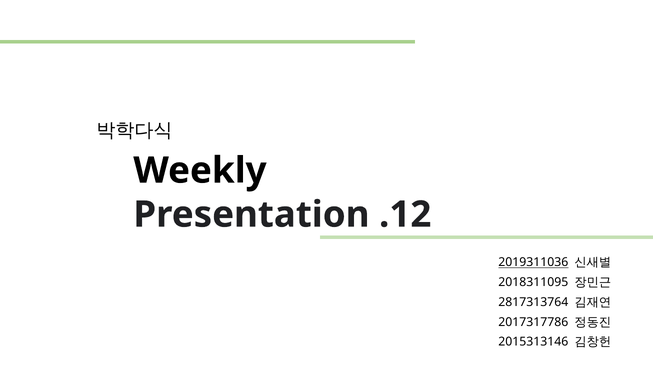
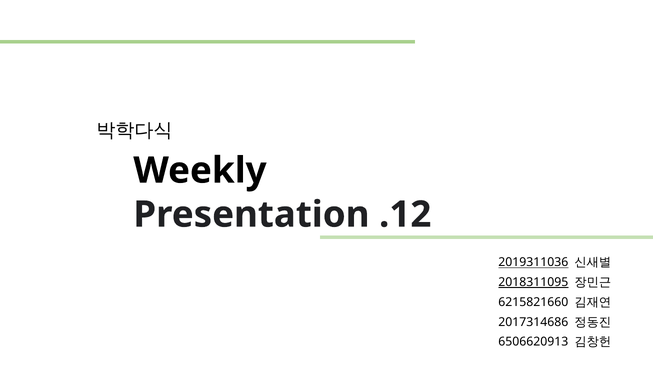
2018311095 underline: none -> present (533, 283)
2817313764: 2817313764 -> 6215821660 (533, 302)
2017317786: 2017317786 -> 2017314686 (533, 322)
2015313146: 2015313146 -> 6506620913 (533, 342)
